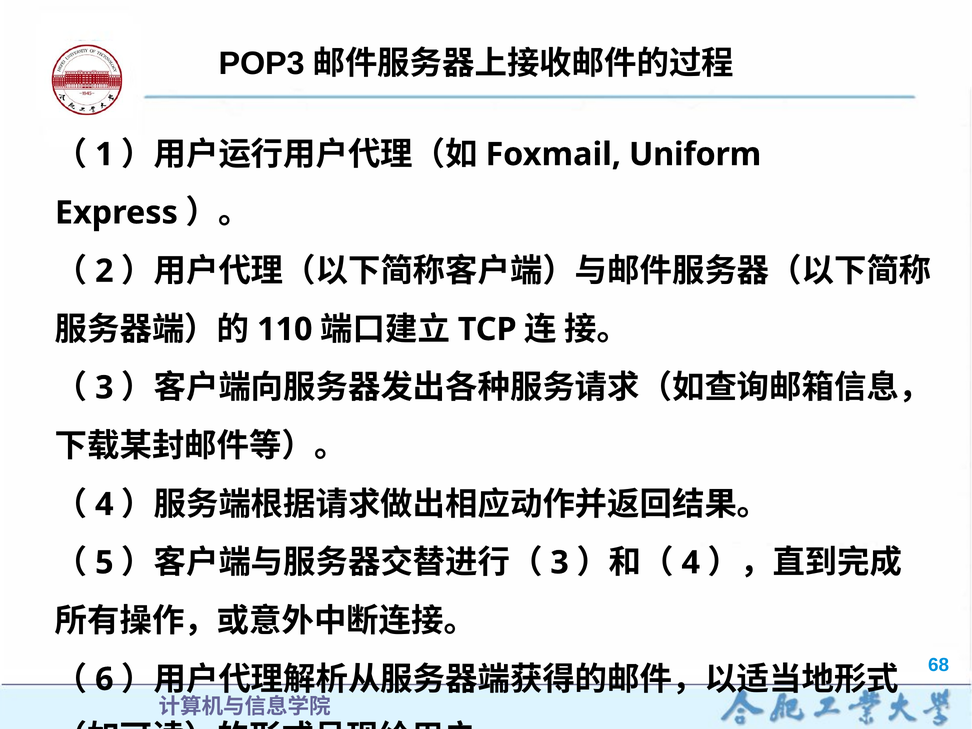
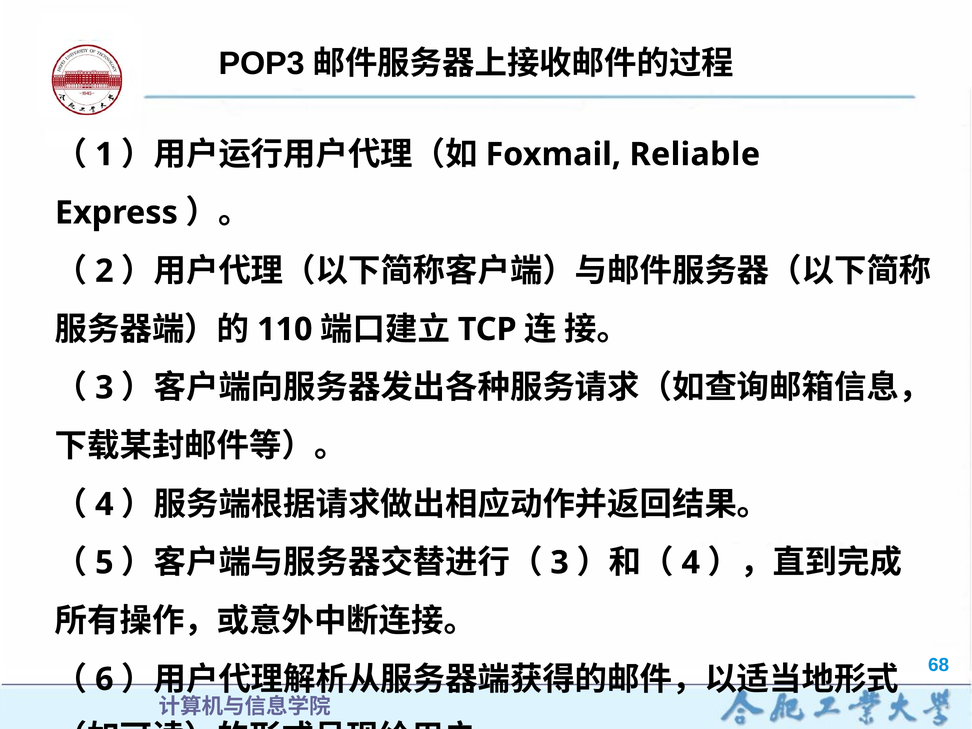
Uniform: Uniform -> Reliable (695, 154)
